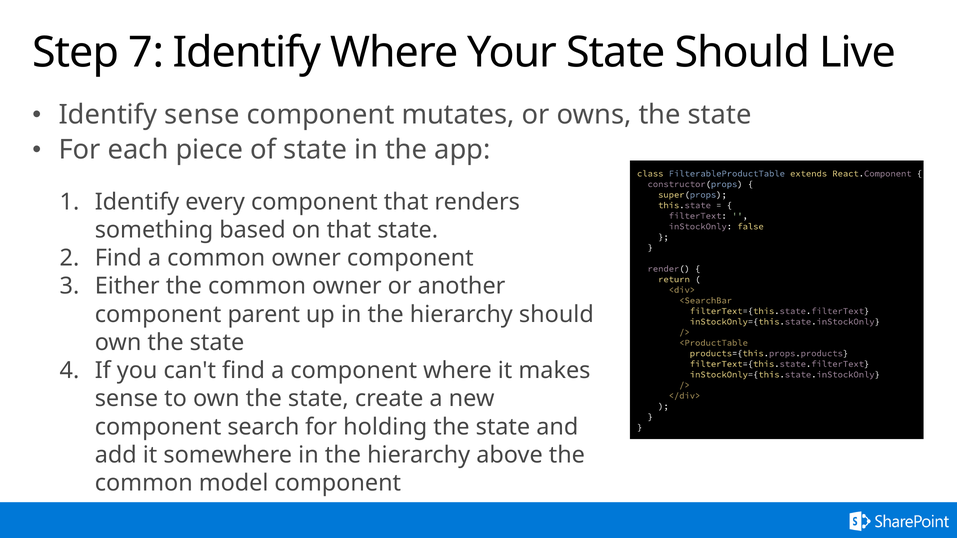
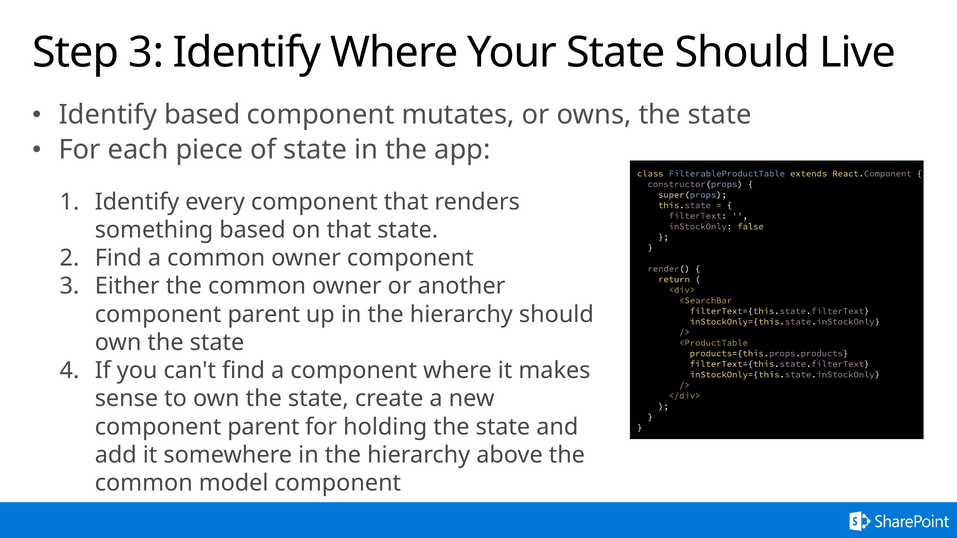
Step 7: 7 -> 3 (146, 53)
Identify sense: sense -> based (202, 115)
search: search -> parent (263, 427)
